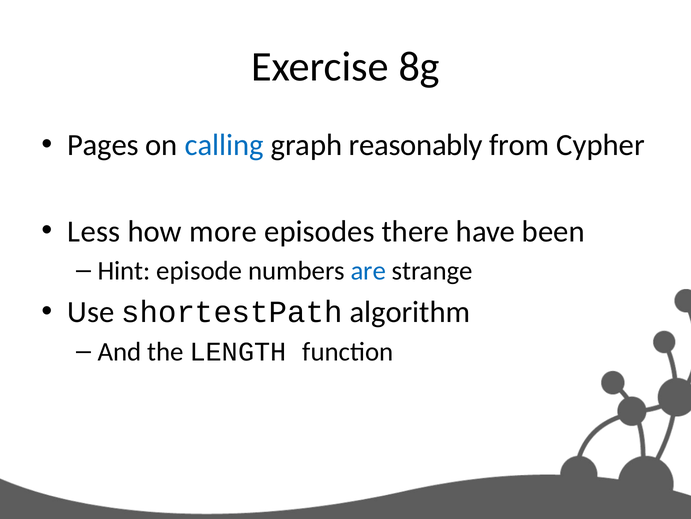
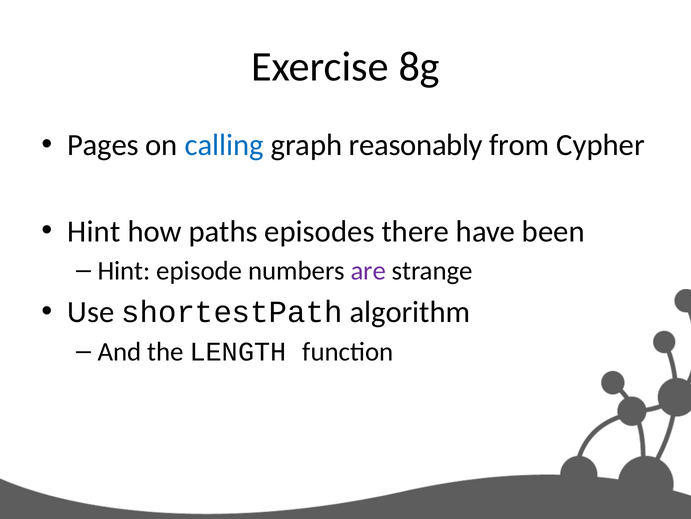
Less: Less -> Hint (94, 231)
more: more -> paths (223, 231)
are colour: blue -> purple (368, 271)
